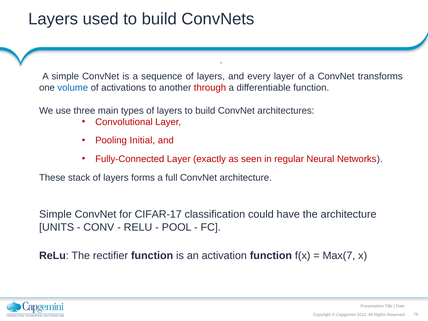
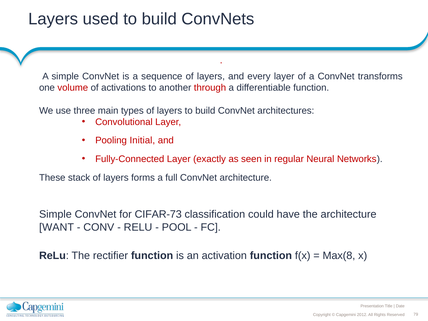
volume colour: blue -> red (73, 88)
CIFAR-17: CIFAR-17 -> CIFAR-73 (158, 214)
UNITS: UNITS -> WANT (57, 227)
Max(7: Max(7 -> Max(8 (339, 256)
